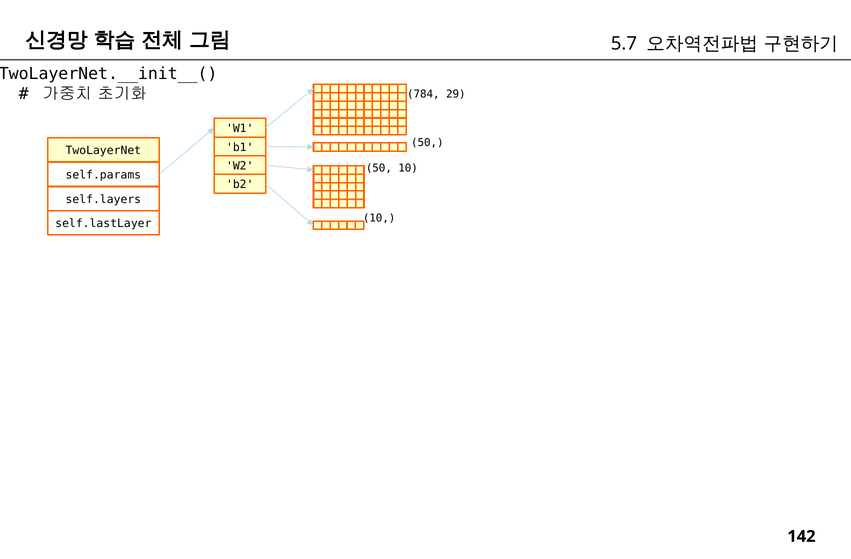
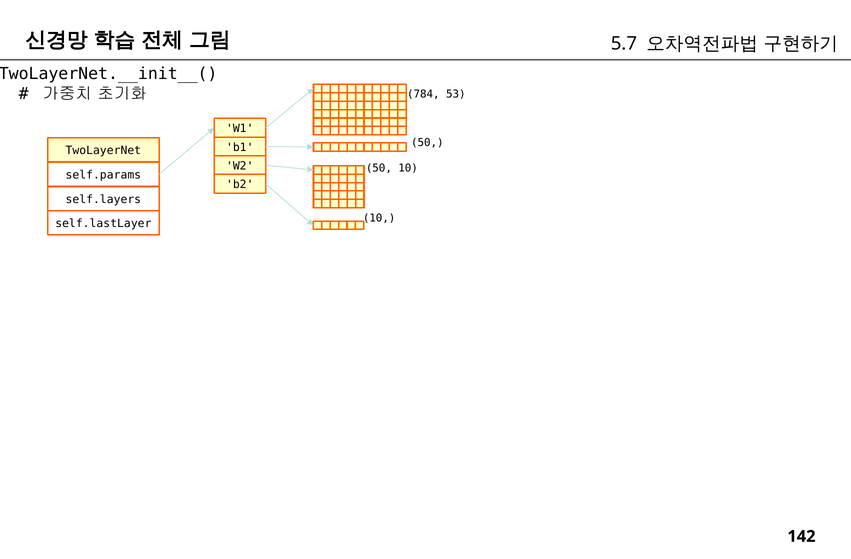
29: 29 -> 53 (456, 94)
